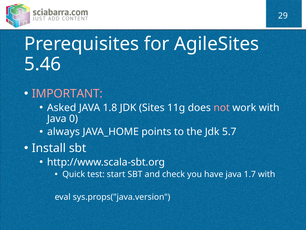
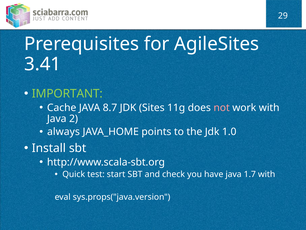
5.46: 5.46 -> 3.41 (43, 64)
IMPORTANT colour: pink -> light green (67, 93)
Asked: Asked -> Cache (62, 107)
1.8: 1.8 -> 8.7 (110, 107)
0: 0 -> 2 (74, 118)
5.7: 5.7 -> 1.0 (229, 132)
